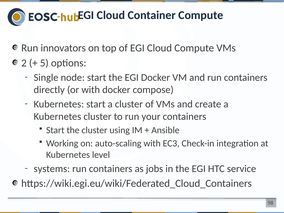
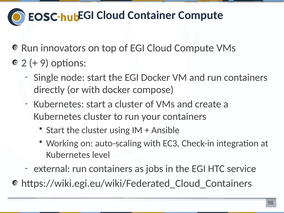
5: 5 -> 9 (44, 63)
systems: systems -> external (52, 169)
